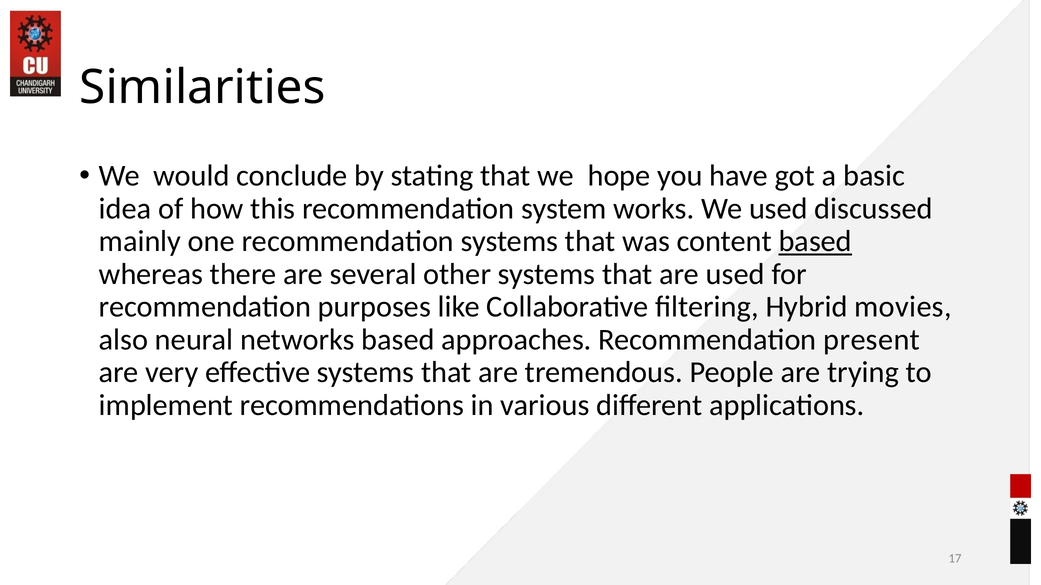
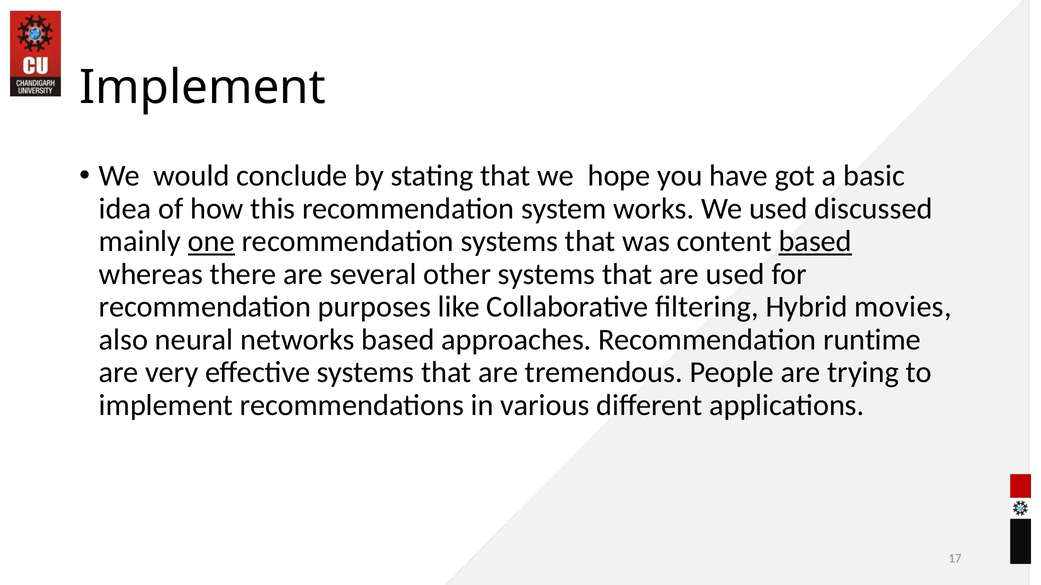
Similarities: Similarities -> Implement (203, 87)
one underline: none -> present (211, 242)
present: present -> runtime (872, 340)
